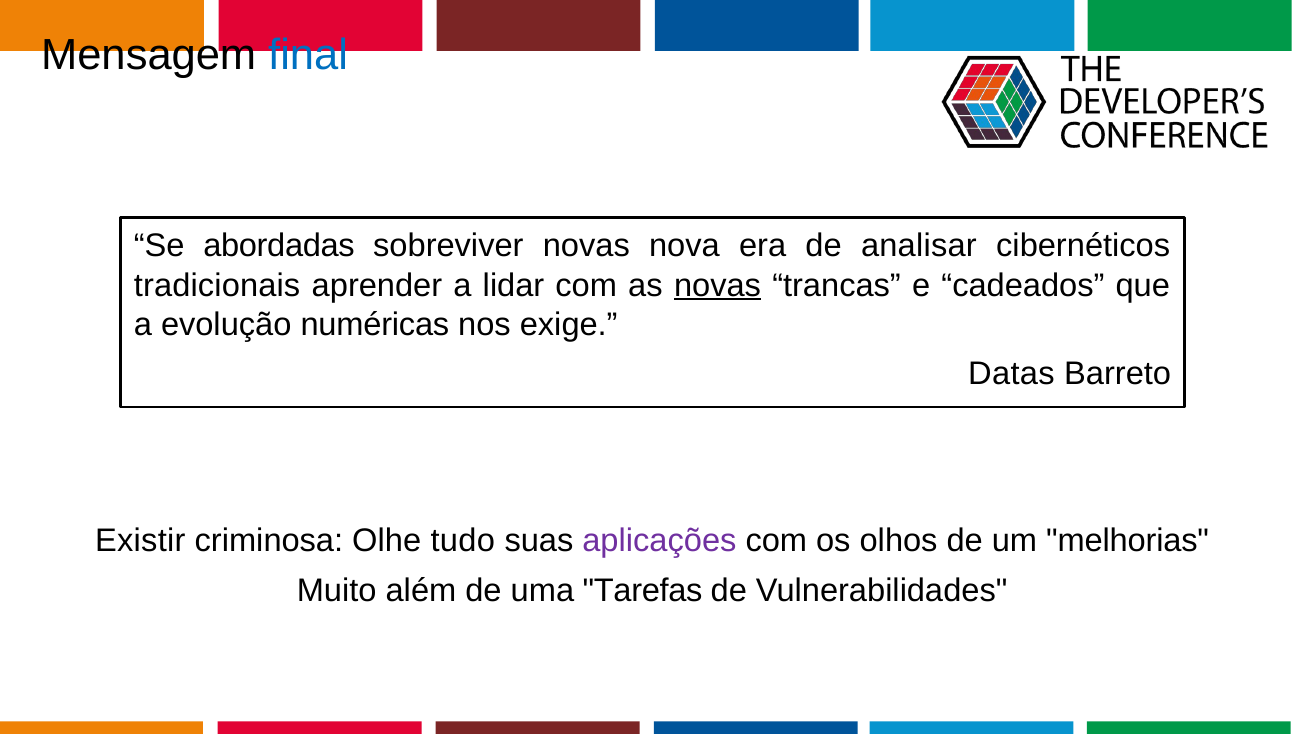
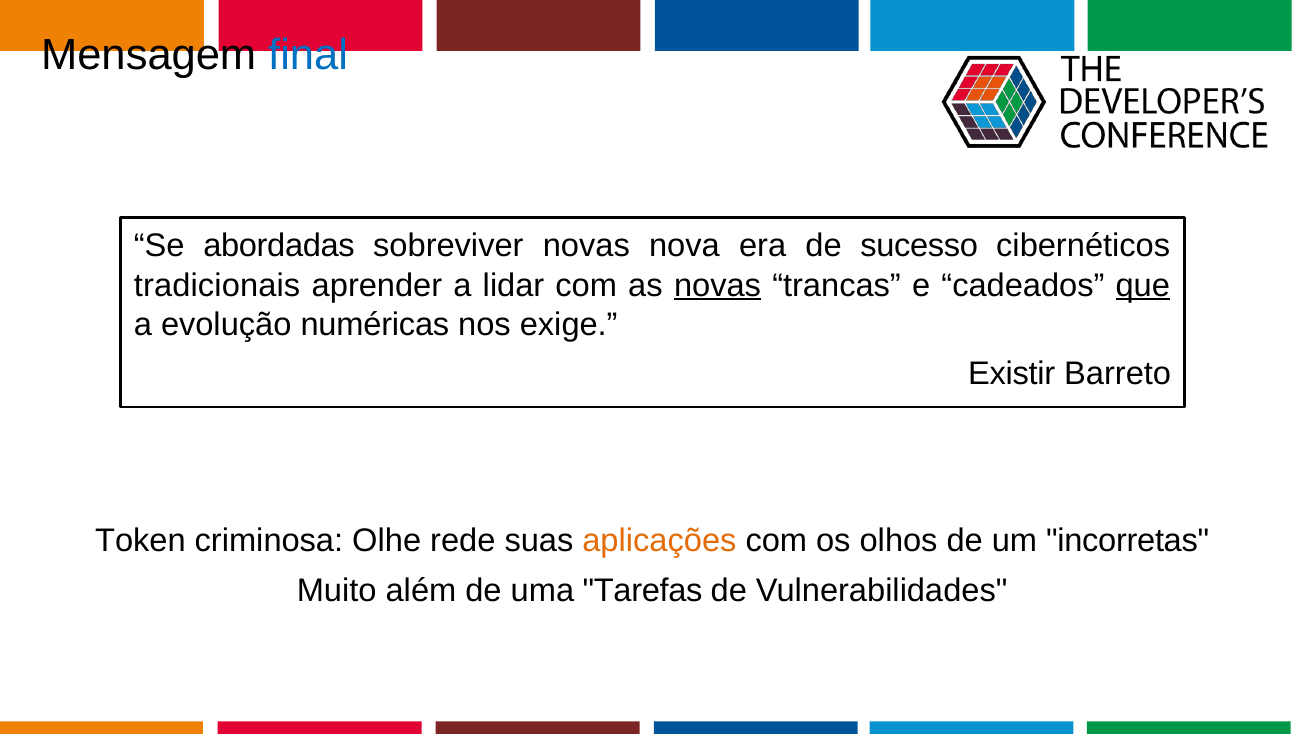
analisar: analisar -> sucesso (919, 246)
que underline: none -> present (1143, 285)
Datas: Datas -> Existir (1012, 374)
Existir: Existir -> Token (140, 541)
tudo: tudo -> rede (463, 541)
aplicações colour: purple -> orange (659, 541)
melhorias: melhorias -> incorretas (1128, 541)
